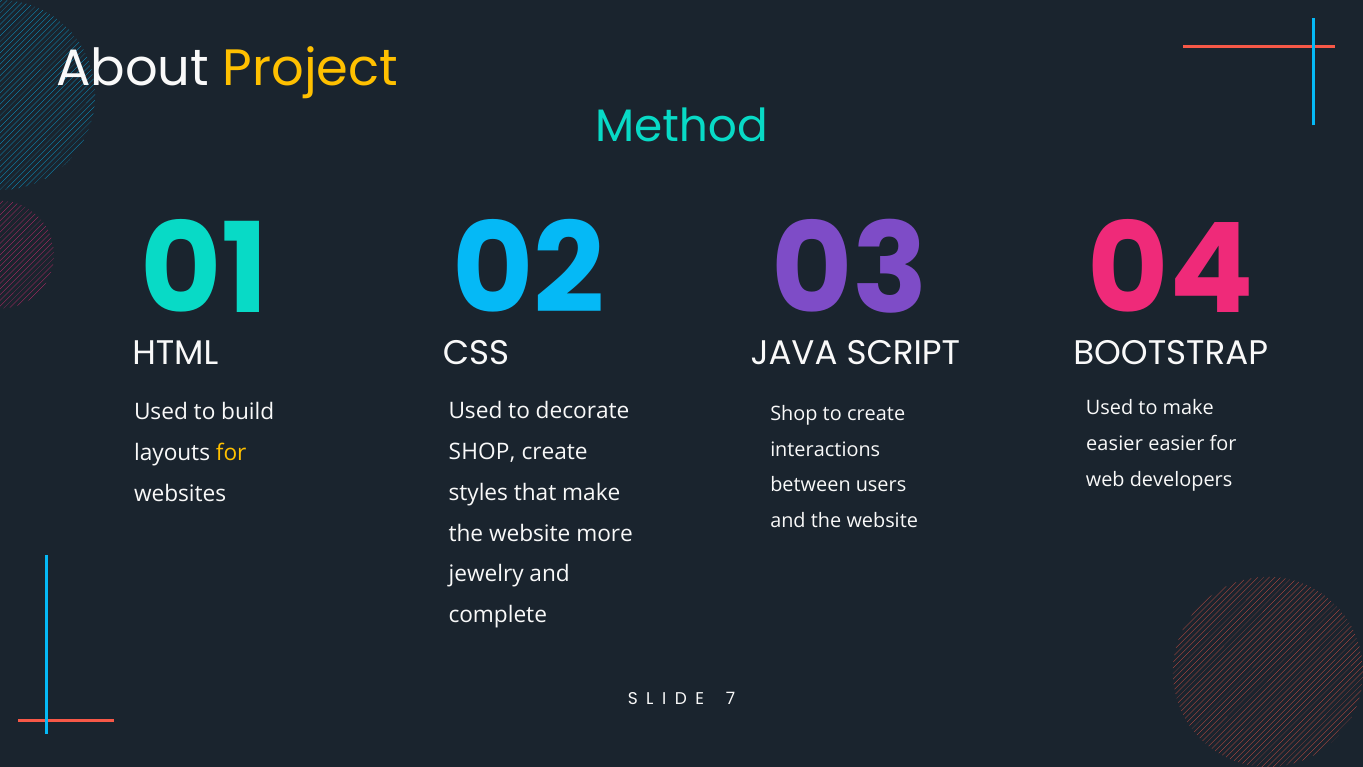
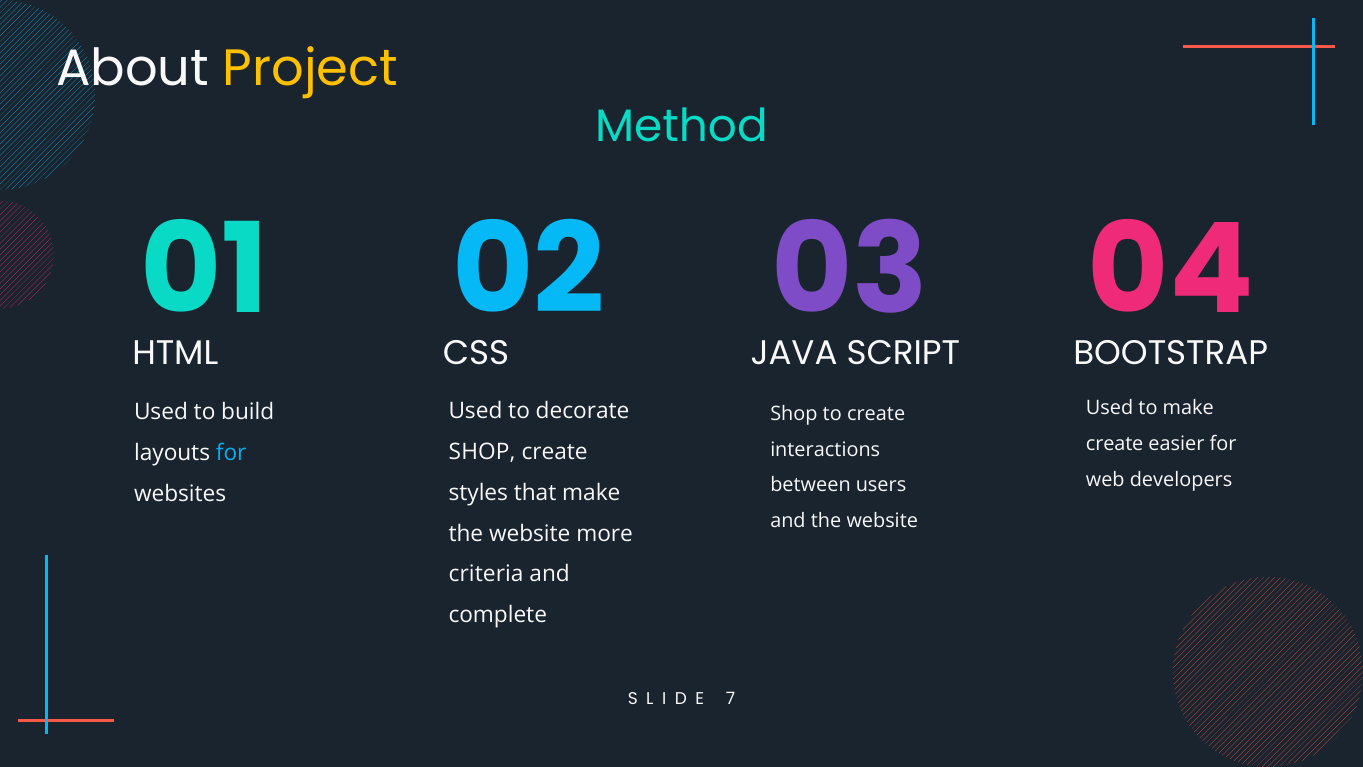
easier: easier -> create (1115, 444)
for colour: yellow -> light blue (231, 453)
jewelry: jewelry -> criteria (486, 574)
